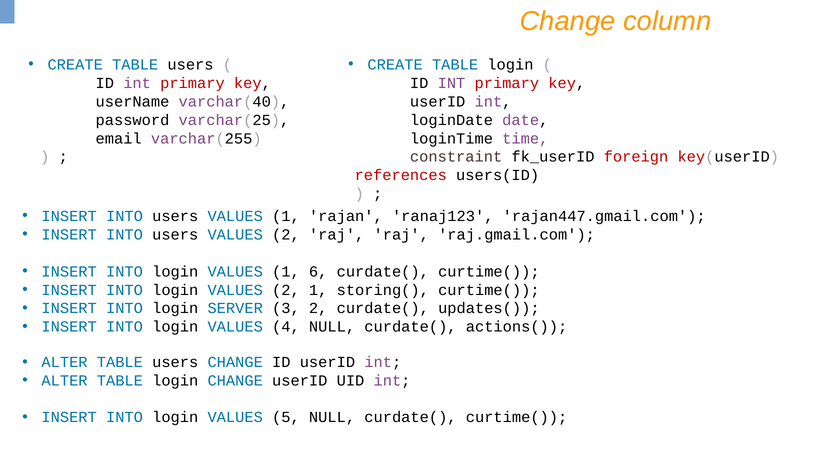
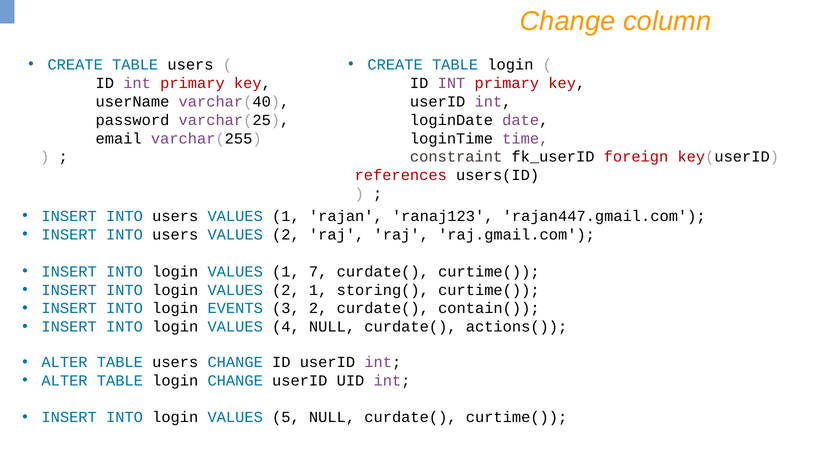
6: 6 -> 7 (318, 272)
SERVER: SERVER -> EVENTS (235, 309)
updates(: updates( -> contain( (489, 309)
